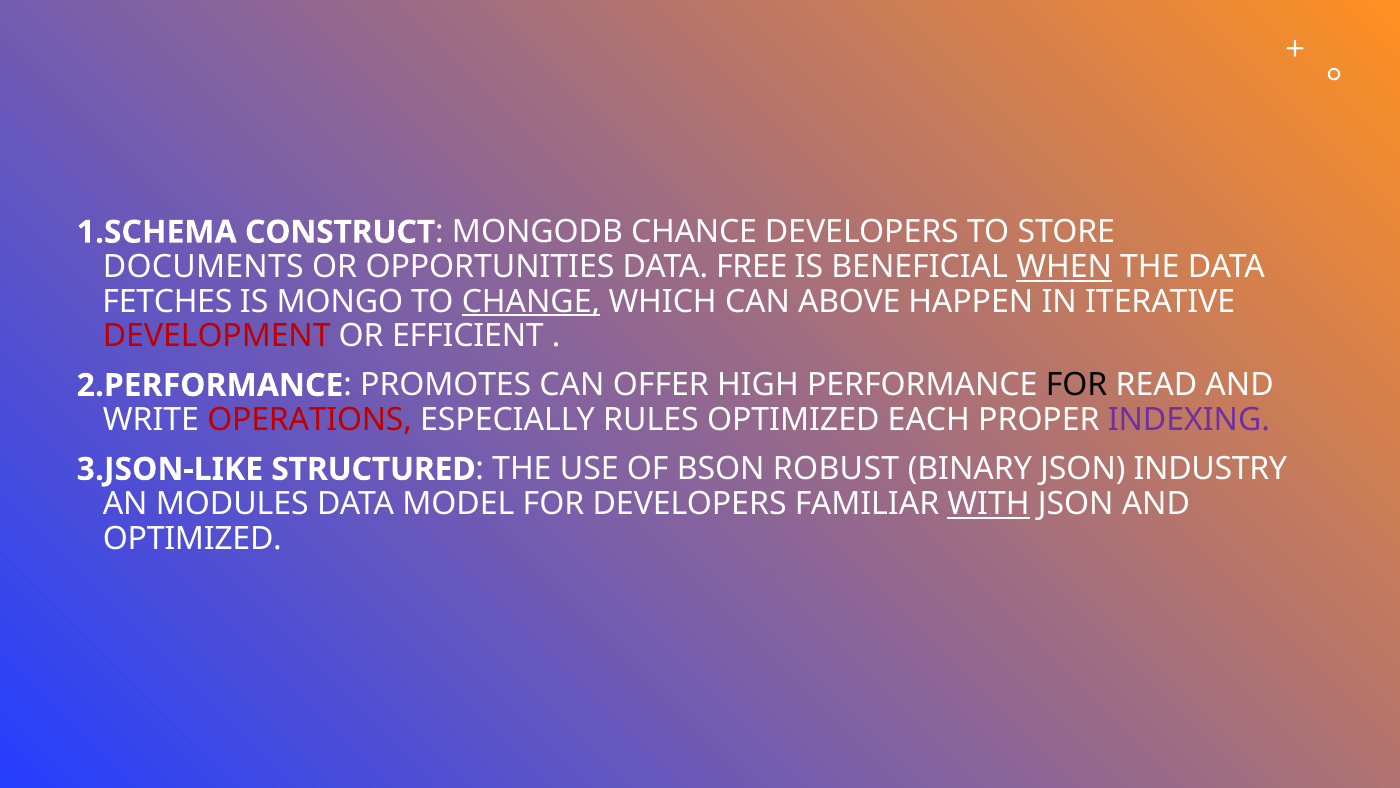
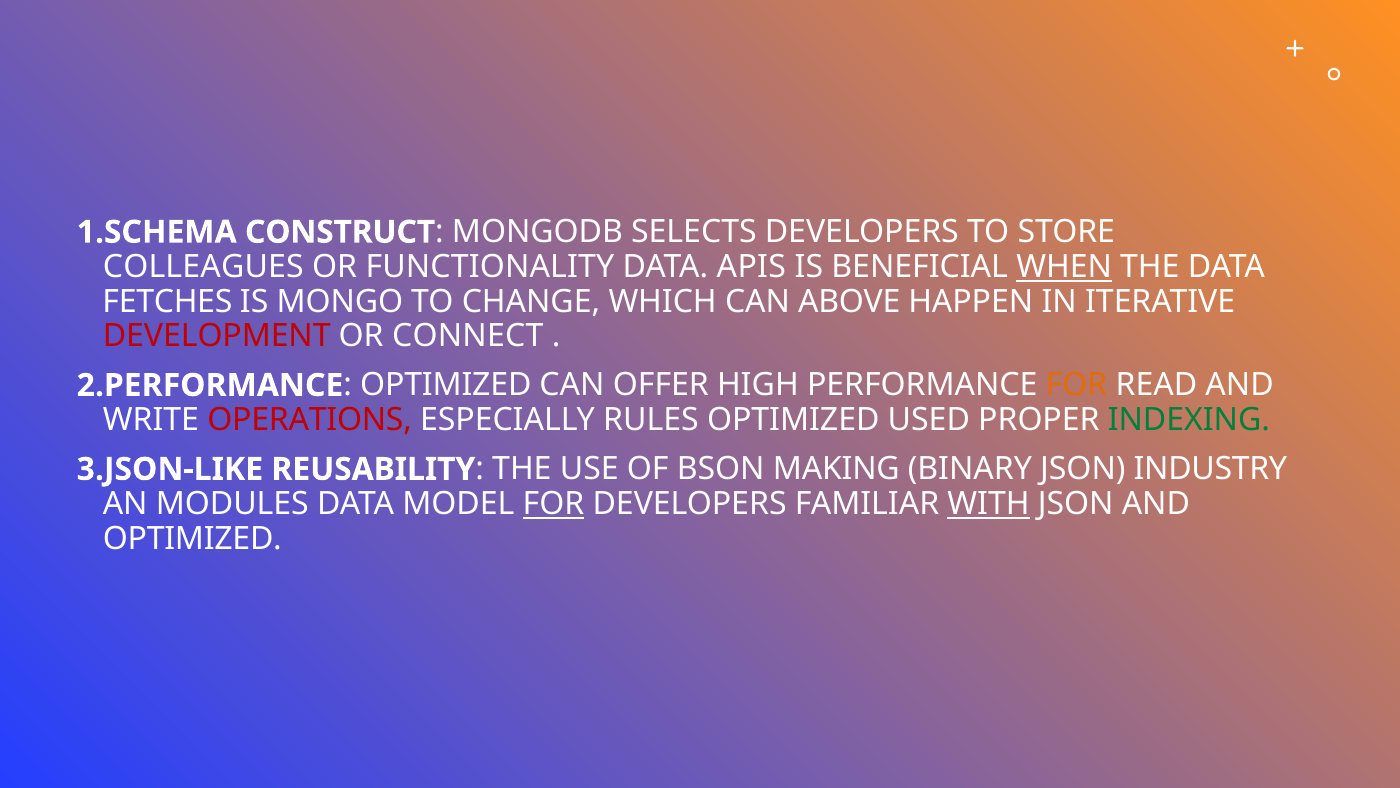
CHANCE: CHANCE -> SELECTS (694, 232)
DOCUMENTS: DOCUMENTS -> COLLEAGUES (203, 267)
OPPORTUNITIES: OPPORTUNITIES -> FUNCTIONALITY (490, 267)
FREE: FREE -> APIS (751, 267)
CHANGE underline: present -> none (531, 301)
EFFICIENT: EFFICIENT -> CONNECT (468, 336)
PROMOTES: PROMOTES -> OPTIMIZED (446, 385)
FOR colour: black -> orange (1077, 385)
EACH: EACH -> USED (929, 420)
INDEXING colour: purple -> green (1189, 420)
STRUCTURED: STRUCTURED -> REUSABILITY (373, 469)
ROBUST: ROBUST -> MAKING (836, 469)
FOR underline: none -> present (554, 504)
